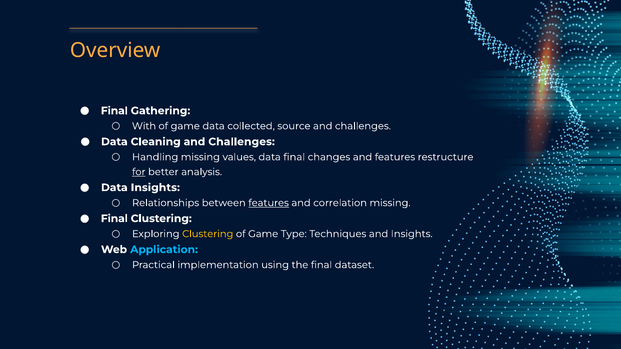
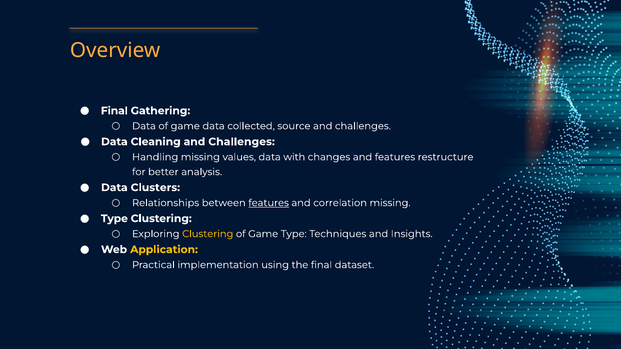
With: With -> Data (144, 126)
data final: final -> with (294, 157)
for underline: present -> none (139, 172)
Data Insights: Insights -> Clusters (155, 188)
Final: Final -> Type (114, 219)
Application colour: light blue -> yellow (164, 250)
